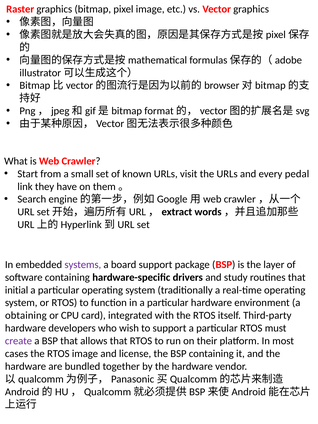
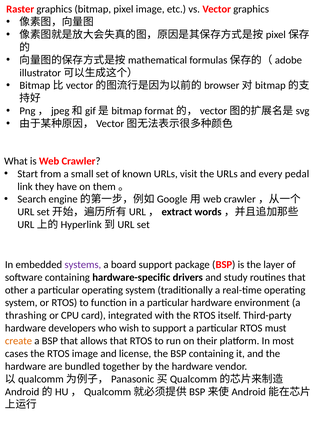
initial: initial -> other (17, 290)
obtaining: obtaining -> thrashing (26, 315)
create colour: purple -> orange (18, 341)
